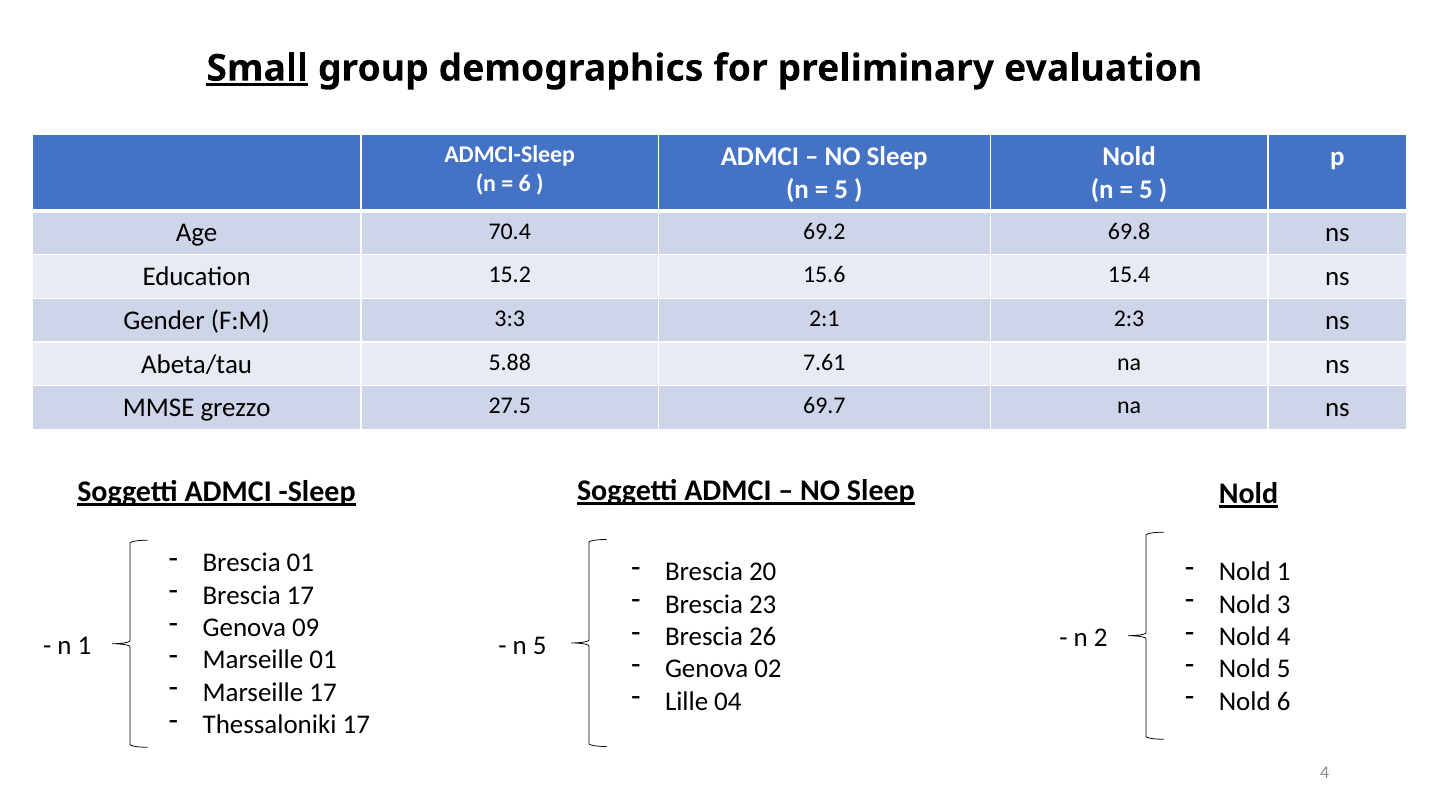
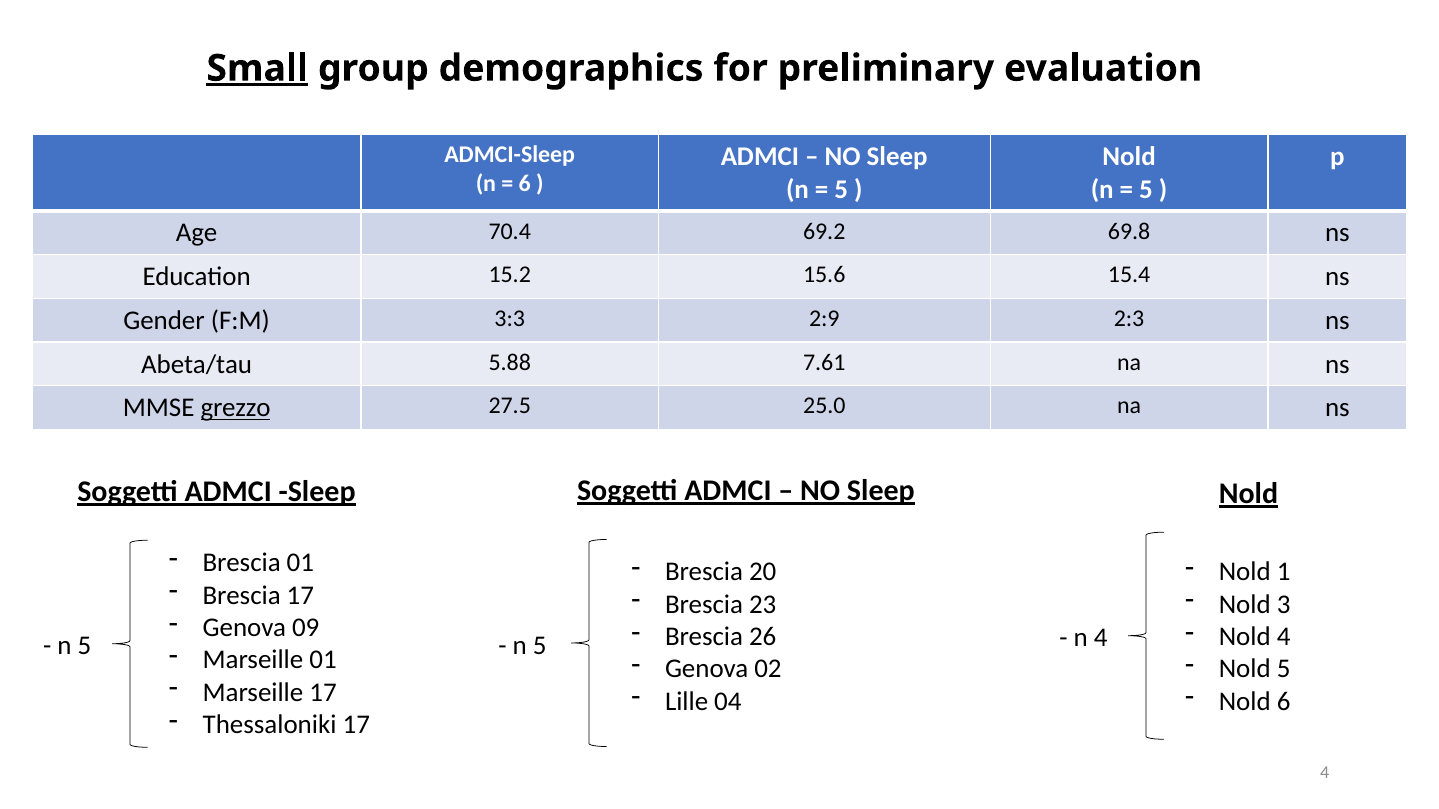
2:1: 2:1 -> 2:9 (824, 319)
grezzo underline: none -> present (236, 408)
69.7: 69.7 -> 25.0 (824, 406)
n 2: 2 -> 4 (1101, 638)
1: 1 -> 5 (85, 646)
